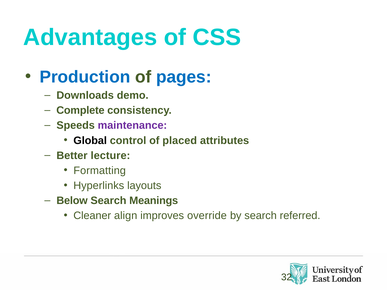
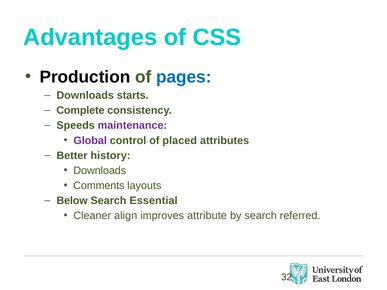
Production colour: blue -> black (85, 77)
demo: demo -> starts (133, 95)
Global colour: black -> purple (90, 141)
lecture: lecture -> history (110, 156)
Formatting: Formatting -> Downloads (100, 171)
Hyperlinks: Hyperlinks -> Comments (99, 186)
Meanings: Meanings -> Essential (154, 201)
override: override -> attribute (207, 216)
